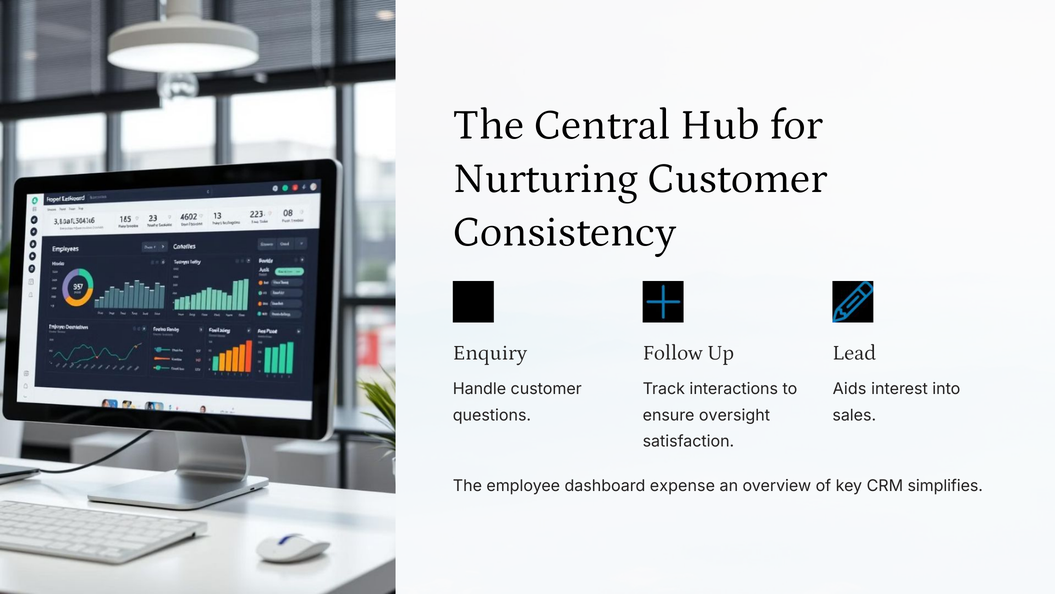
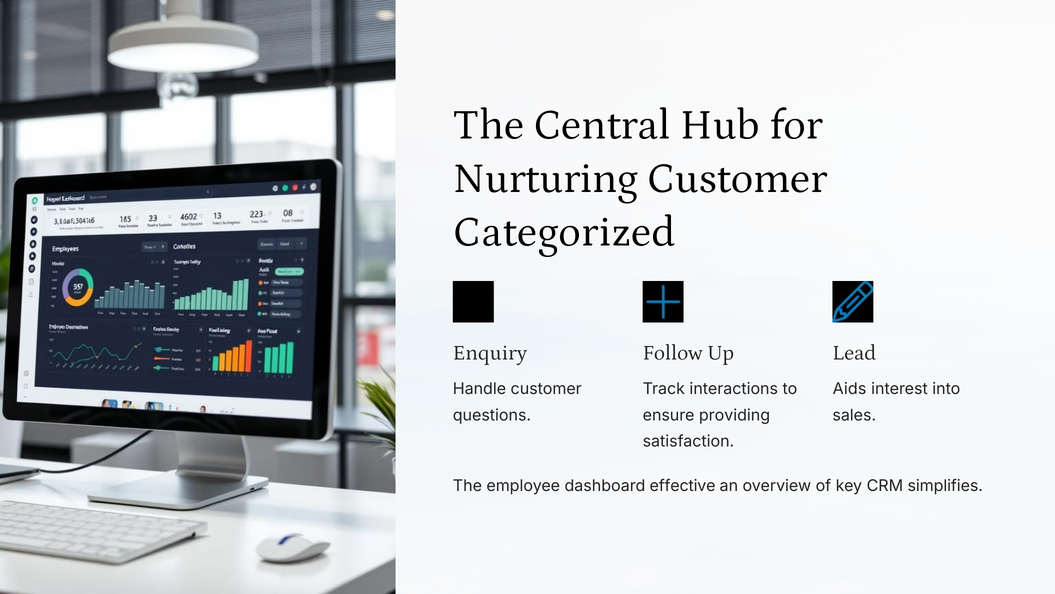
Consistency: Consistency -> Categorized (564, 232)
oversight: oversight -> providing (735, 415)
expense: expense -> effective (683, 486)
